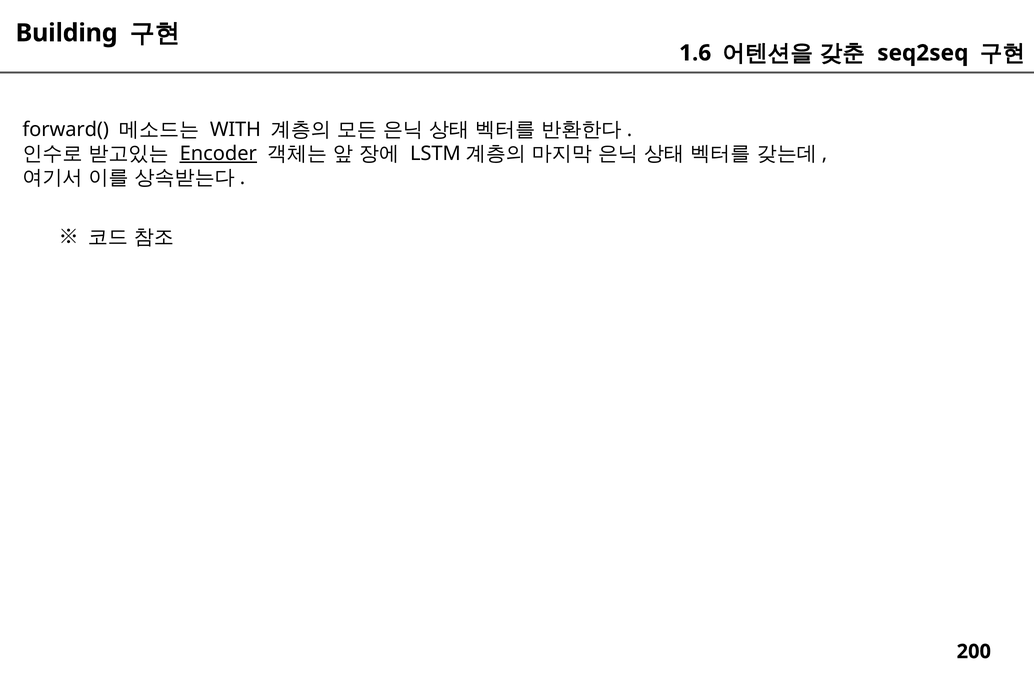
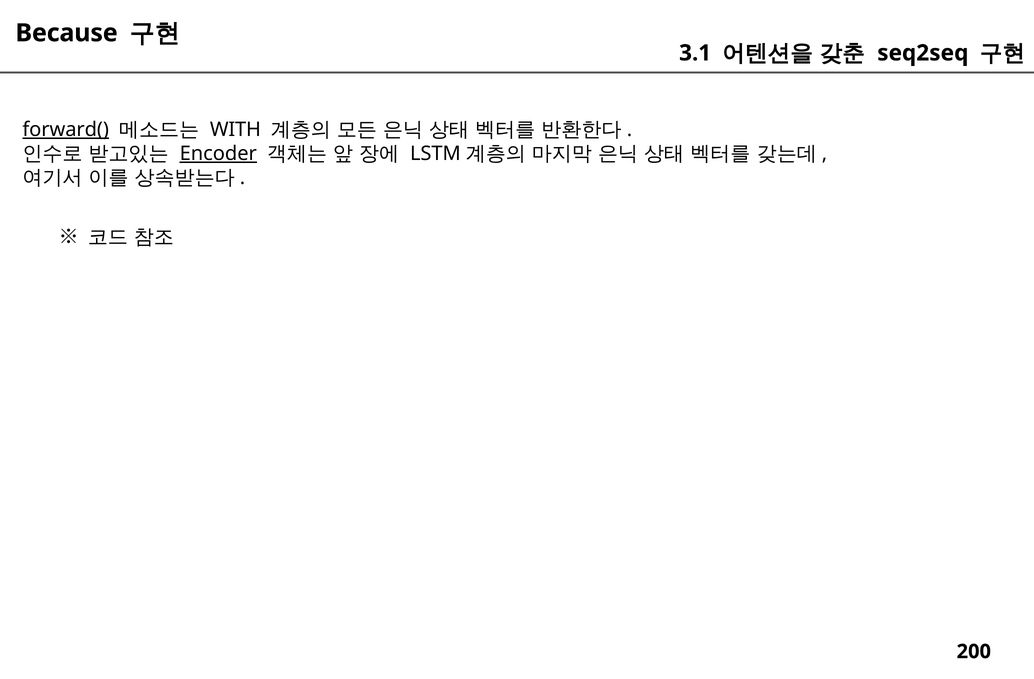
Building: Building -> Because (67, 33)
1.6: 1.6 -> 3.1 (695, 53)
forward( underline: none -> present (66, 130)
